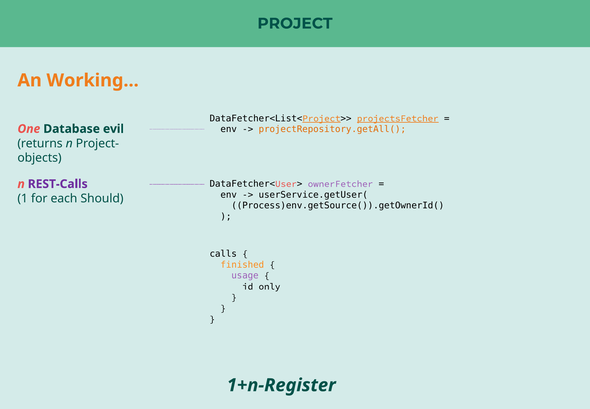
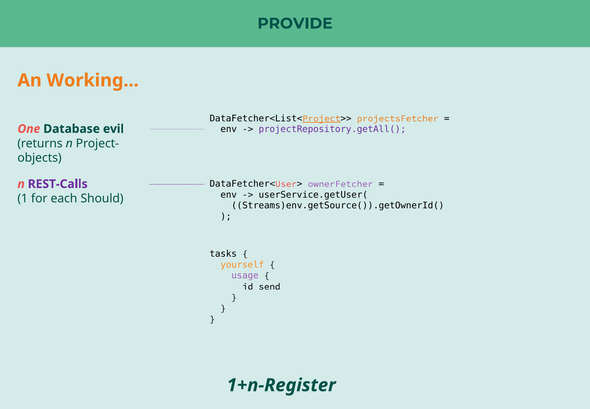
PROJECT: PROJECT -> PROVIDE (295, 23)
projectsFetcher underline: present -> none (398, 118)
projectRepository.getAll( colour: orange -> purple (332, 129)
Process)env.getSource()).getOwnerId(: Process)env.getSource()).getOwnerId( -> Streams)env.getSource()).getOwnerId( (338, 205)
calls: calls -> tasks (223, 253)
finished: finished -> yourself (242, 264)
only: only -> send (269, 286)
